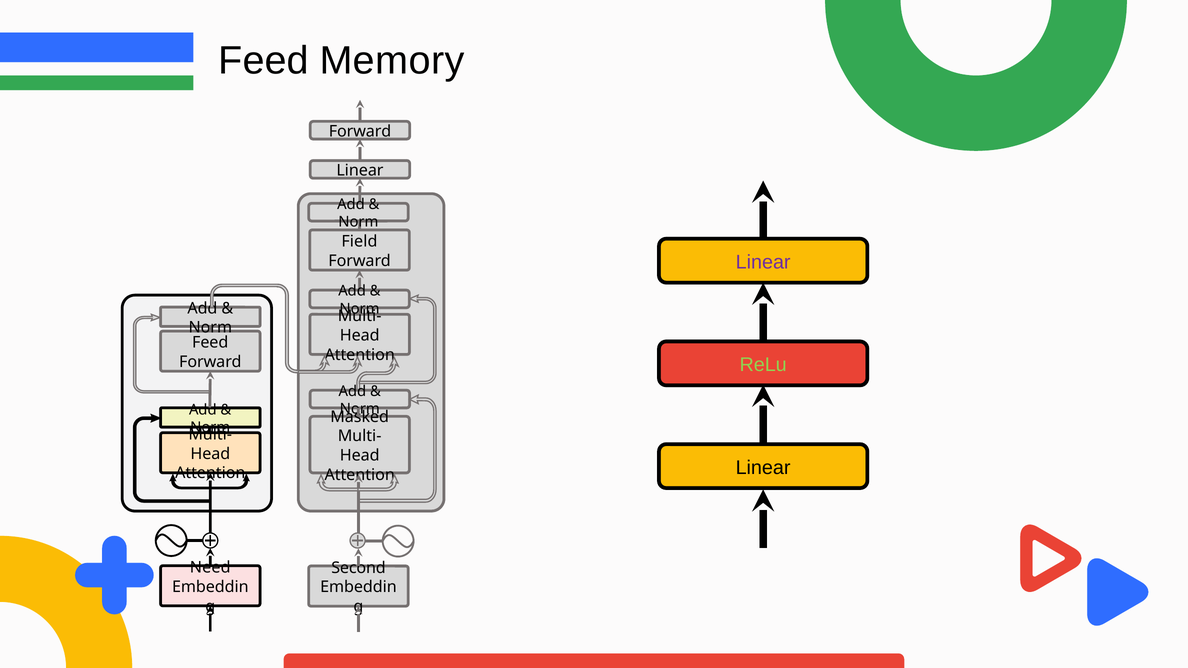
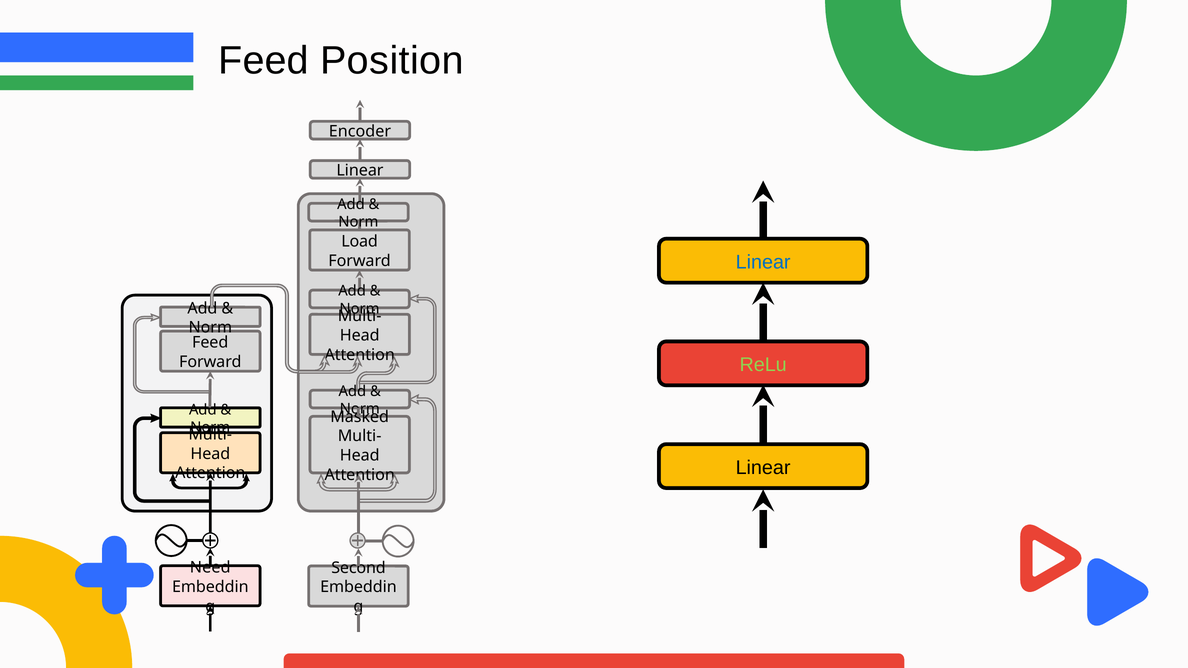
Memory: Memory -> Position (392, 61)
Forward: Forward -> Encoder (360, 131)
Field: Field -> Load (360, 242)
Linear colour: purple -> blue (763, 262)
